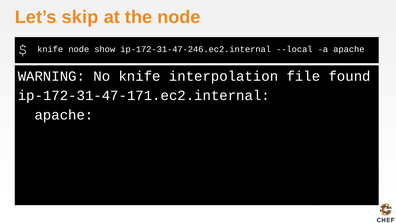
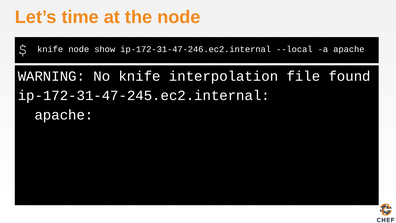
skip: skip -> time (80, 17)
ip-172-31-47-171.ec2.internal: ip-172-31-47-171.ec2.internal -> ip-172-31-47-245.ec2.internal (144, 95)
